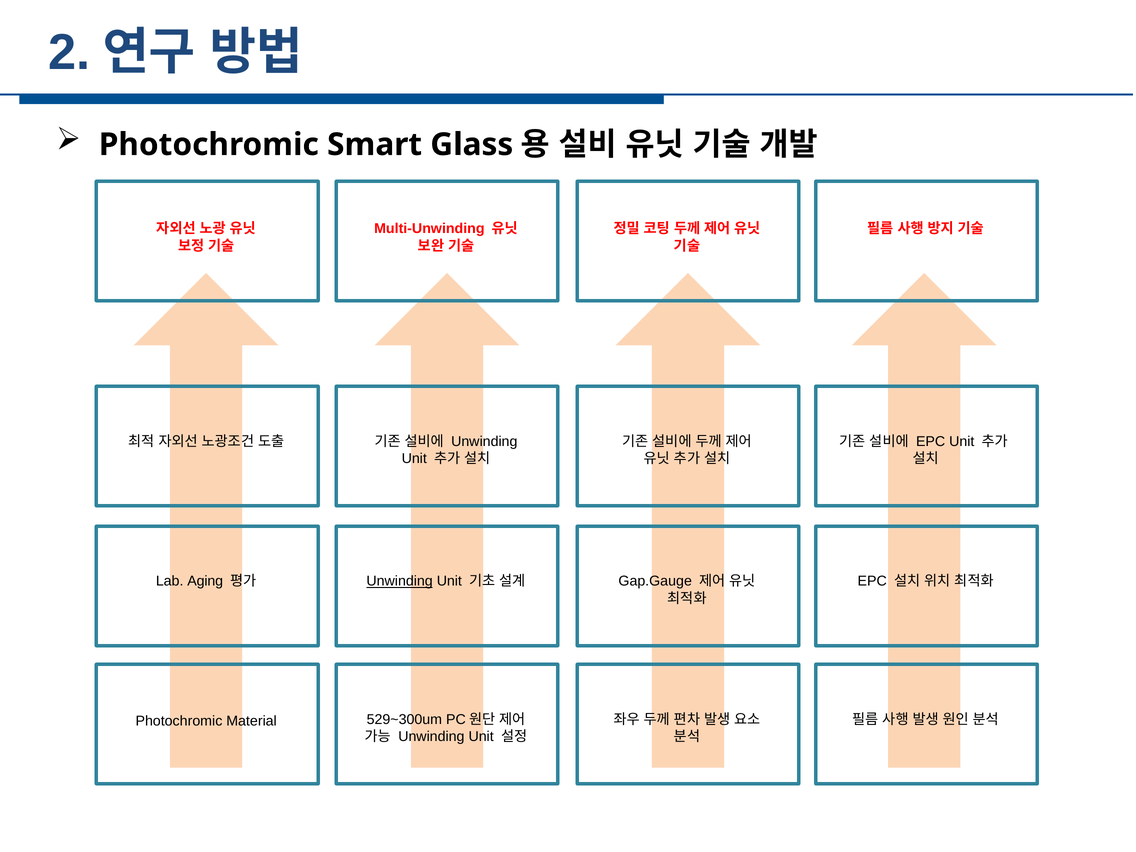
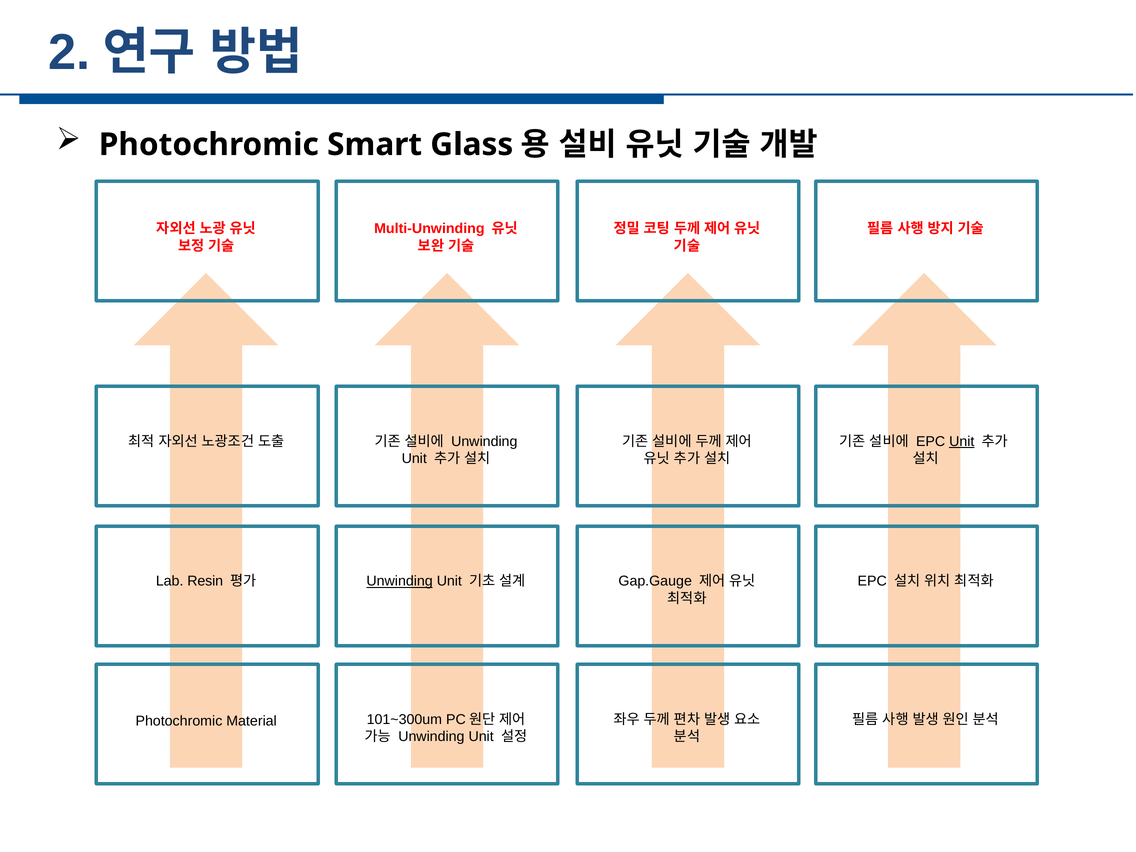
Unit underline: none -> present (962, 441)
Aging: Aging -> Resin (205, 581)
529~300um: 529~300um -> 101~300um (404, 719)
